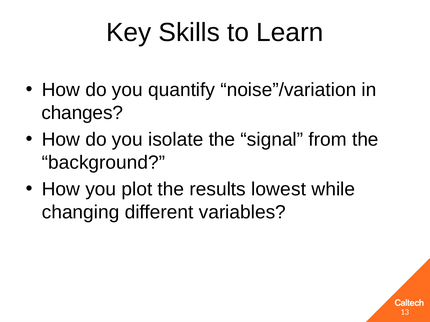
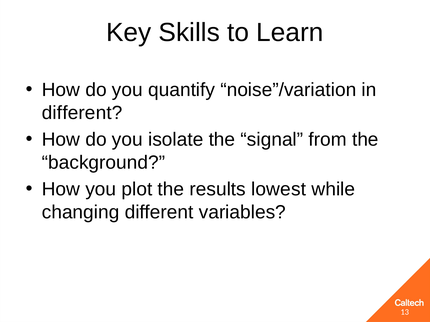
changes: changes -> different (82, 113)
